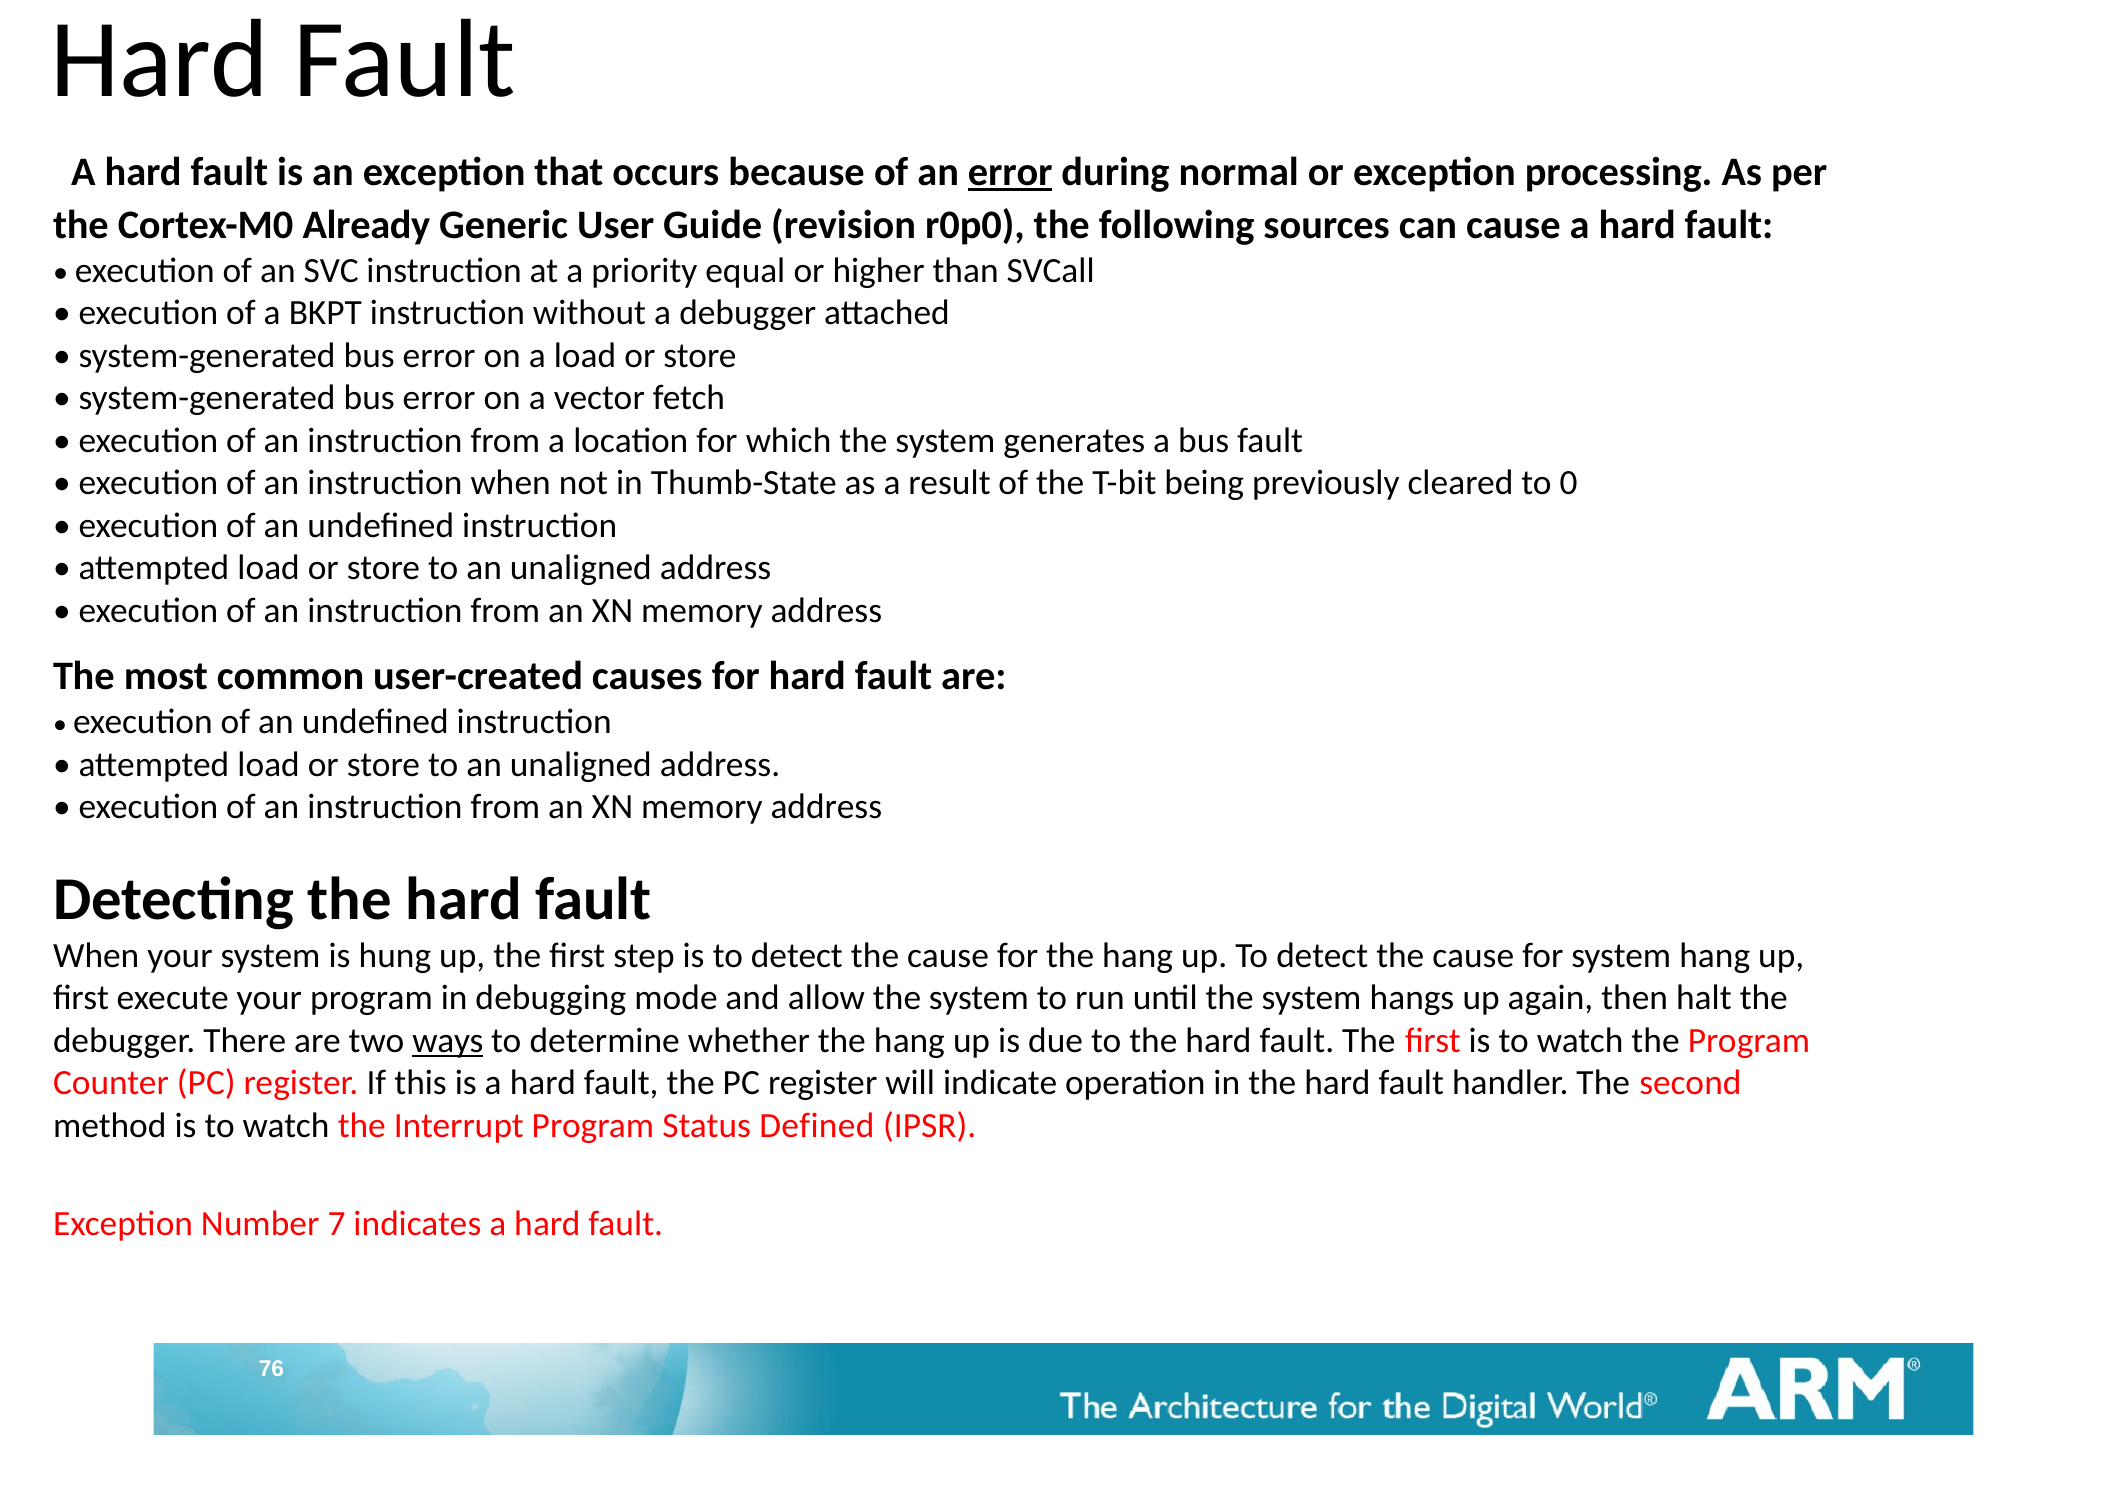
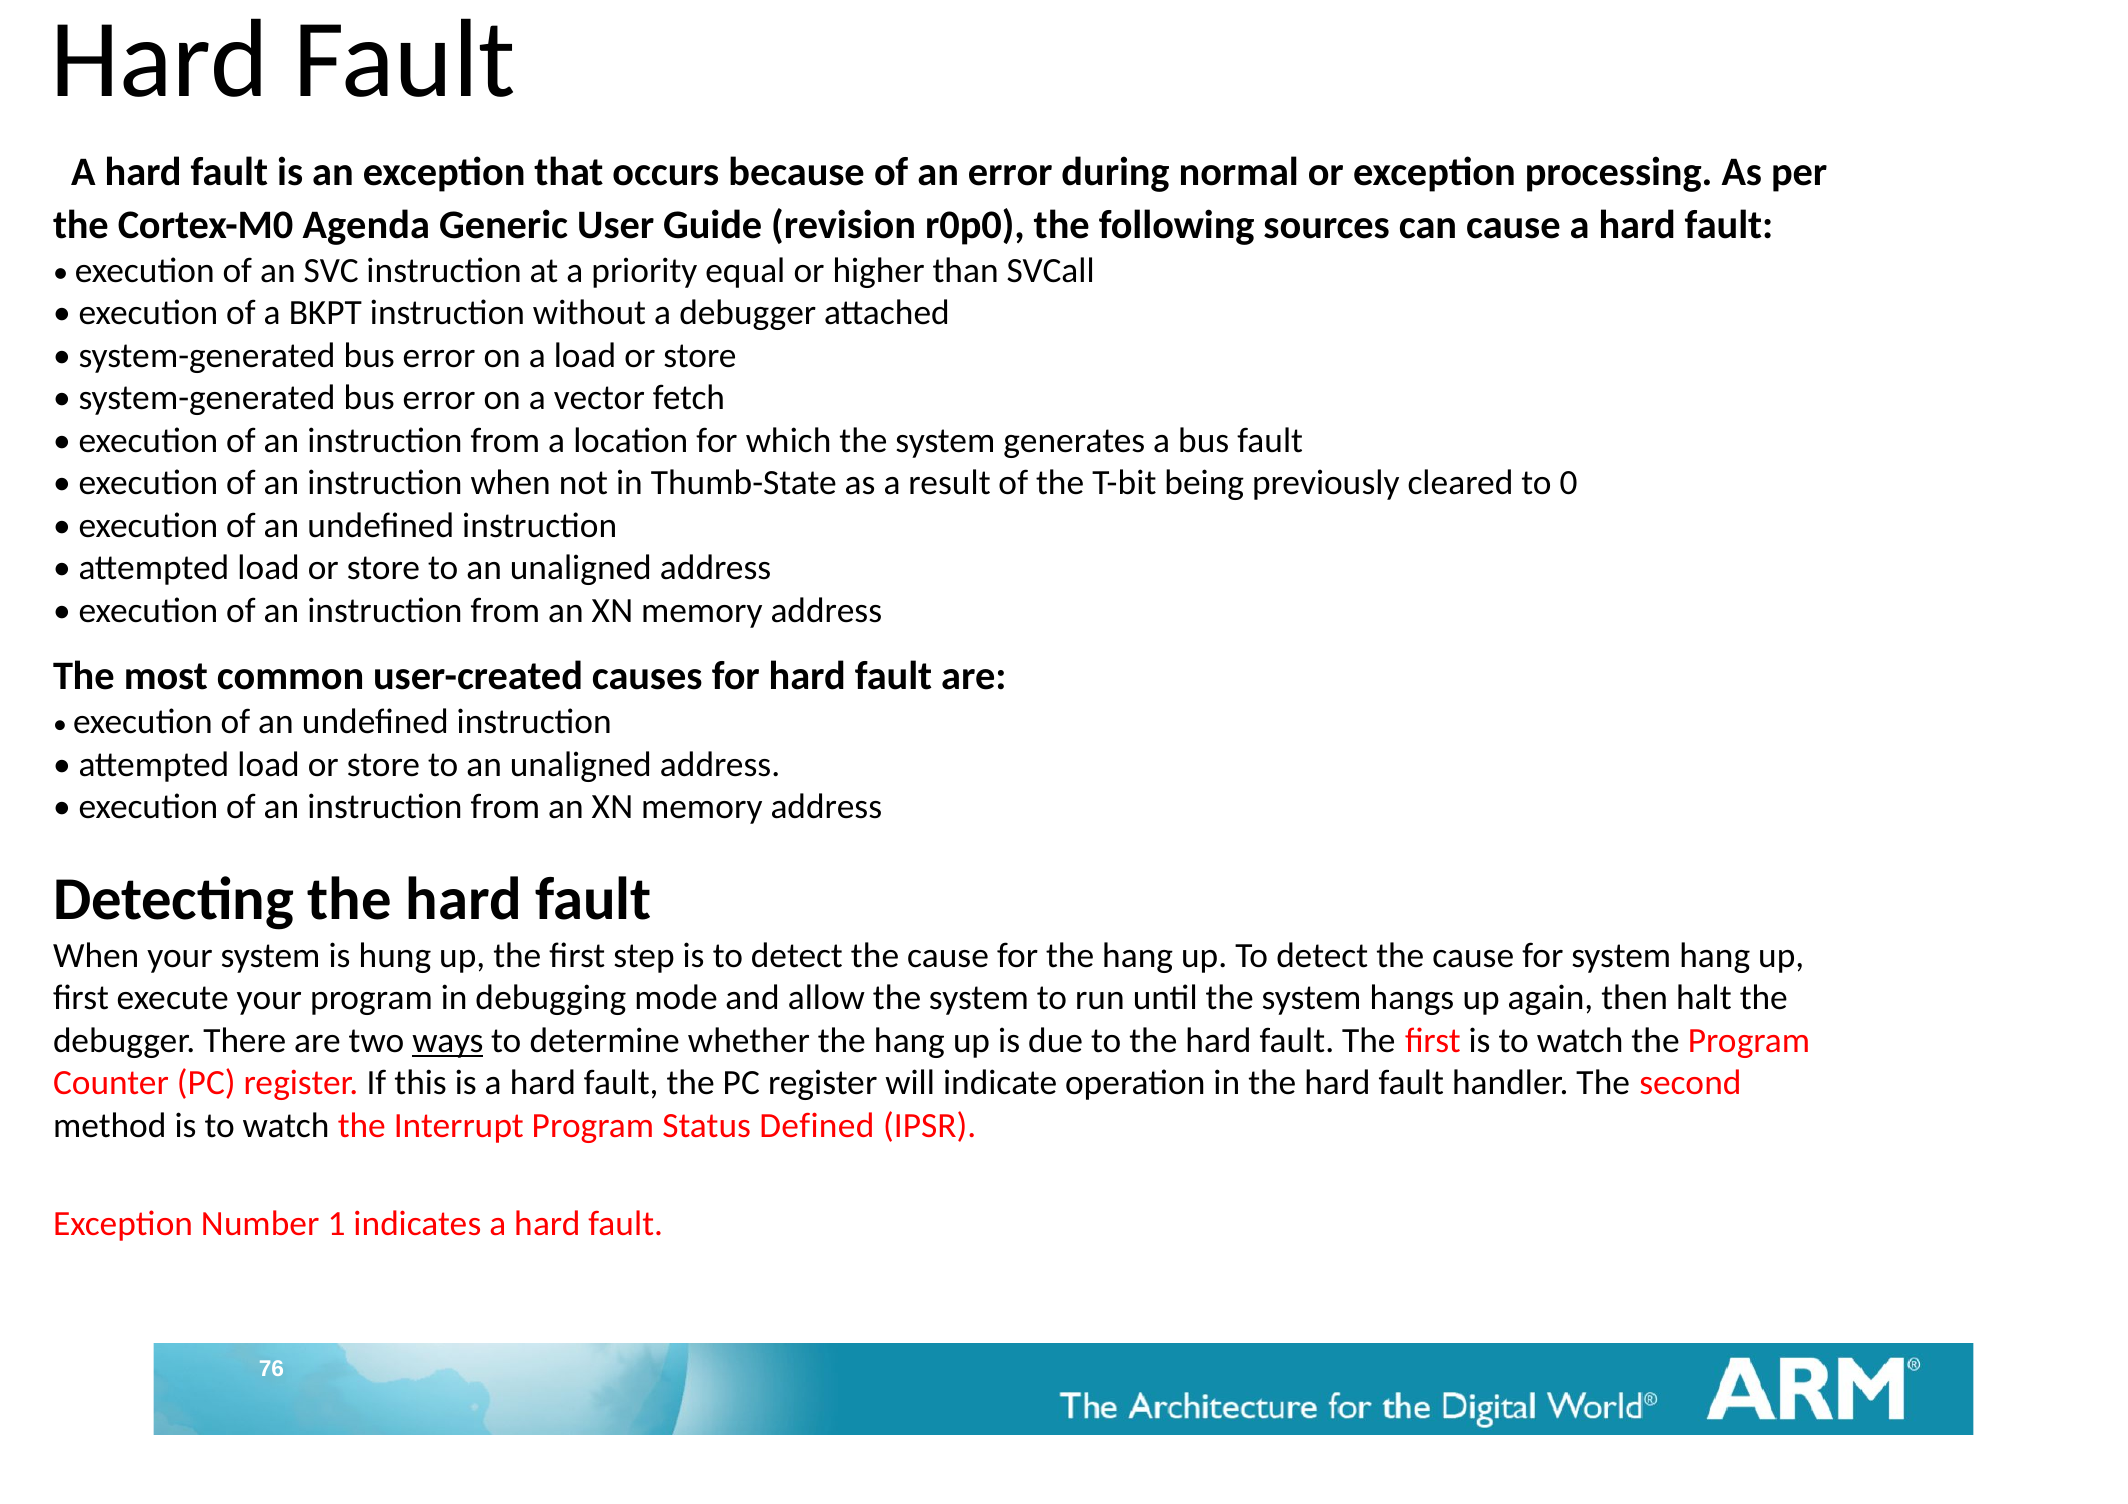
error underline: present -> none (1010, 172)
Already: Already -> Agenda (366, 225)
7: 7 -> 1 (336, 1223)
